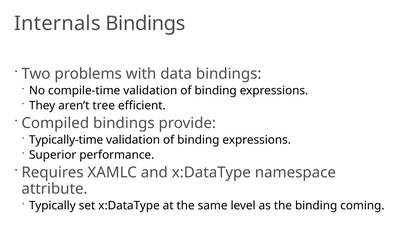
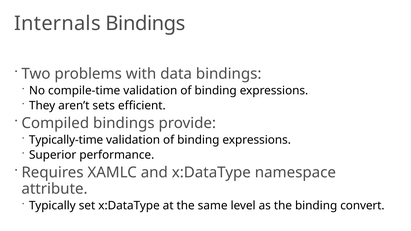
tree: tree -> sets (104, 106)
coming: coming -> convert (362, 206)
